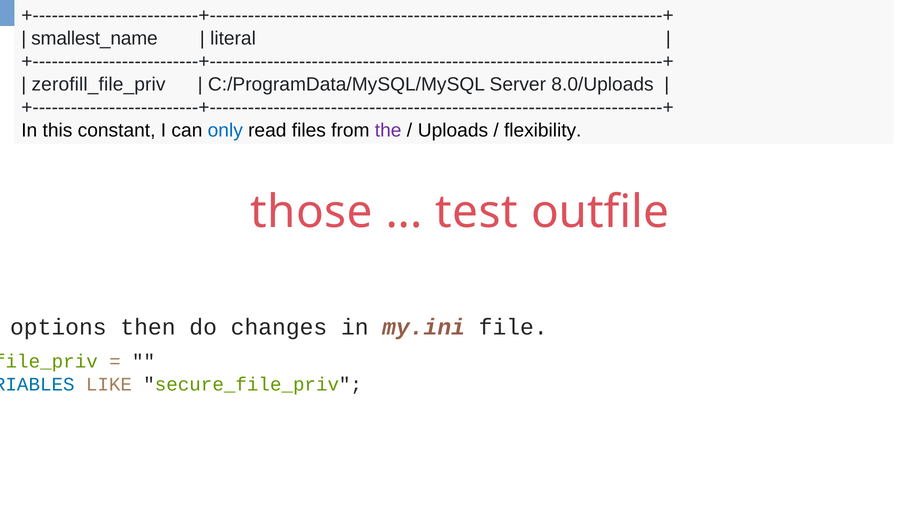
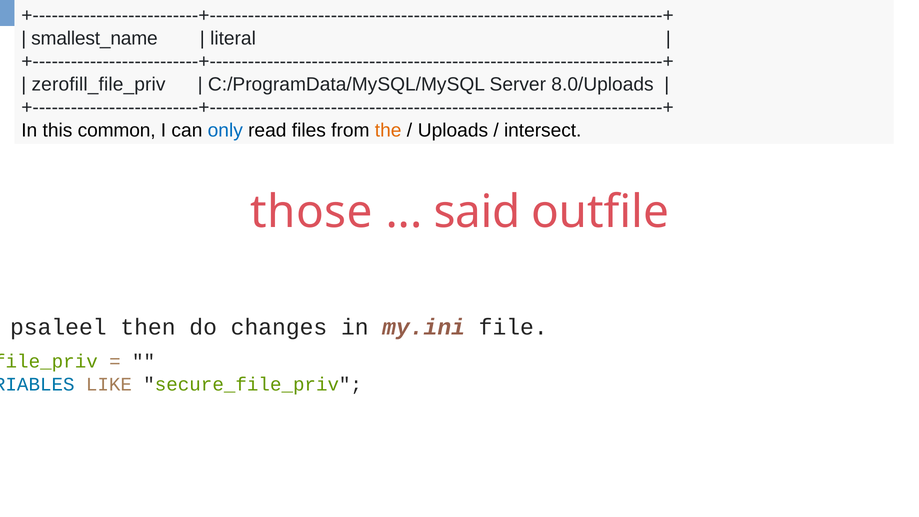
constant: constant -> common (117, 130)
the colour: purple -> orange (388, 130)
flexibility: flexibility -> intersect (543, 130)
test: test -> said (477, 212)
options: options -> psaleel (58, 327)
